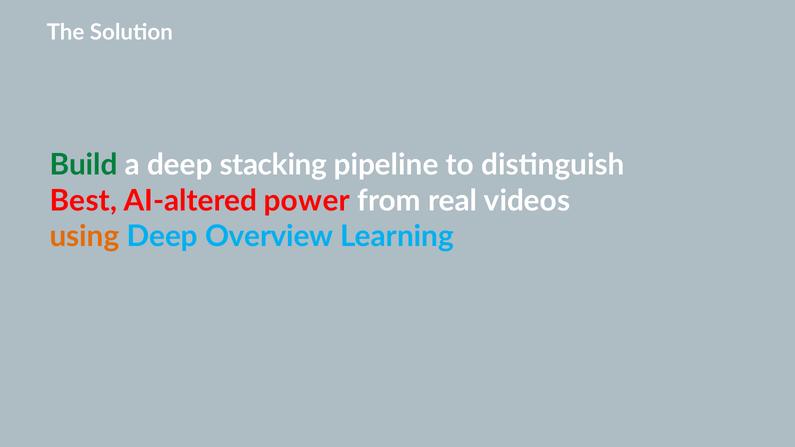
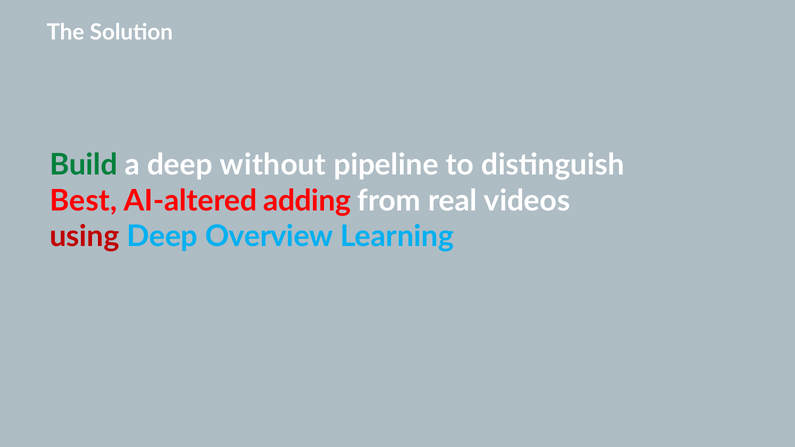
stacking: stacking -> without (273, 165)
power: power -> adding (307, 201)
using colour: orange -> red (84, 237)
